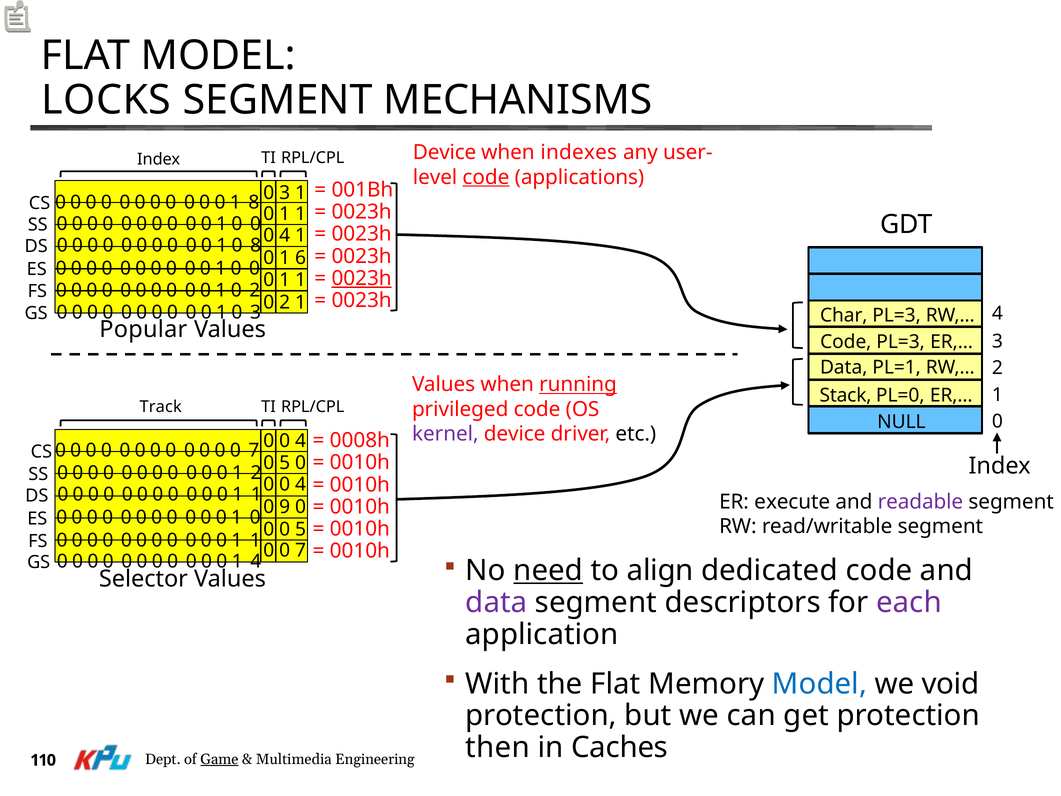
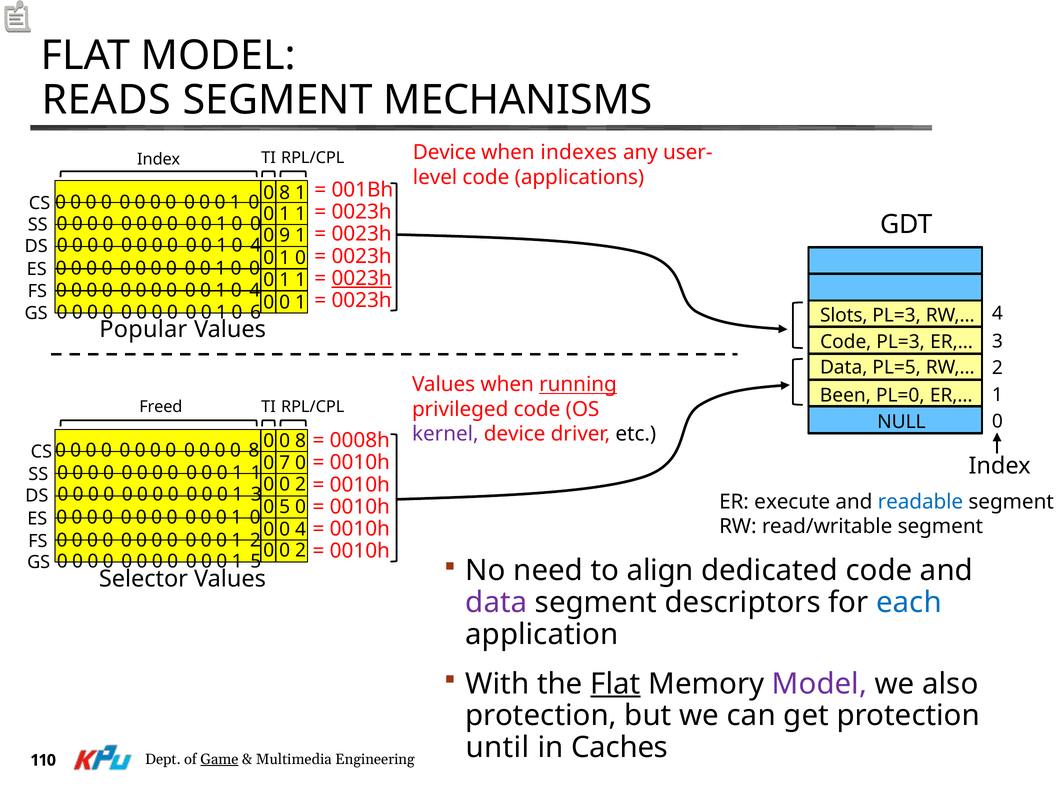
LOCKS: LOCKS -> READS (106, 100)
code underline: present -> none (486, 177)
3: 3 -> 8 (285, 193)
8: 8 -> 0 (254, 202)
4: 4 -> 9 (285, 235)
8: 8 -> 4 (256, 245)
6: 6 -> 0 (301, 258)
2: 2 -> 4 (255, 290)
2: 2 -> 0 (285, 302)
3: 3 -> 6 (255, 312)
Char: Char -> Slots (844, 315)
PL=1: PL=1 -> PL=5 (897, 367)
Stack: Stack -> Been (845, 395)
Track: Track -> Freed (161, 407)
4: 4 -> 8 (301, 441)
7: 7 -> 8 (254, 451)
5: 5 -> 7 (285, 463)
2: 2 -> 1 (256, 473)
4: 4 -> 2 (301, 484)
1: 1 -> 3 (256, 494)
readable colour: purple -> blue (920, 502)
0 9: 9 -> 5 (285, 507)
0 0 5: 5 -> 4 (301, 529)
1: 1 -> 2 (255, 540)
7: 7 -> 2 (301, 550)
4: 4 -> 5 (256, 561)
need underline: present -> none (548, 570)
each colour: purple -> blue (909, 602)
Flat underline: none -> present (615, 684)
Model colour: blue -> purple (819, 684)
void: void -> also (950, 684)
then: then -> until (498, 747)
